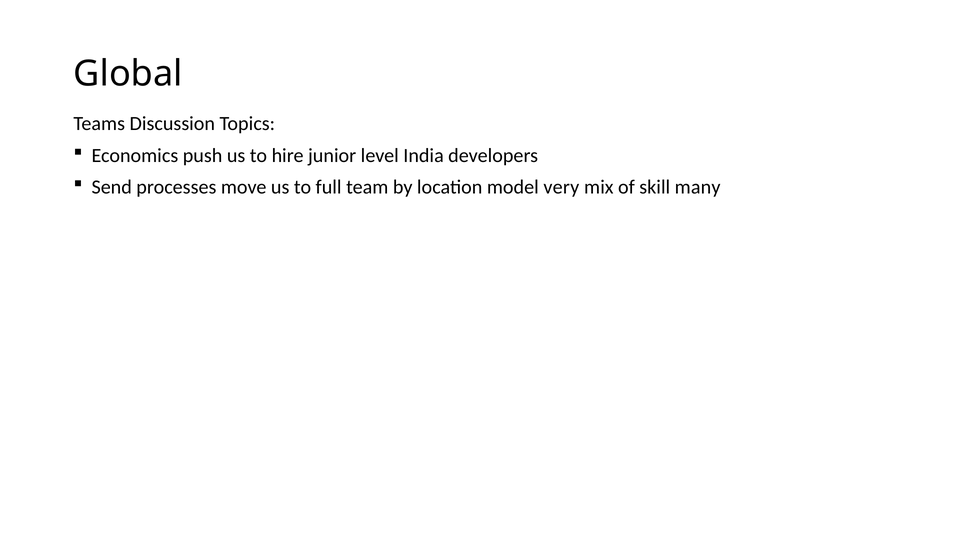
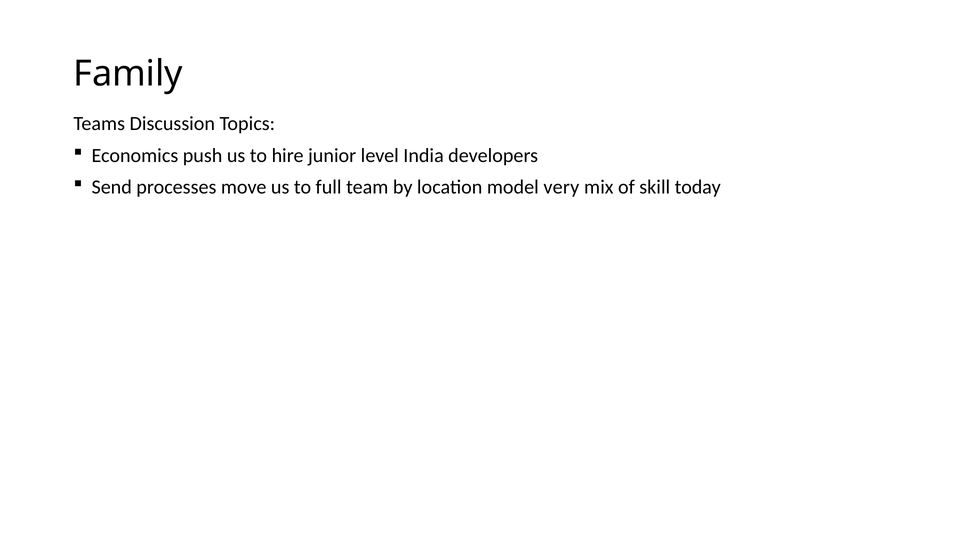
Global: Global -> Family (128, 74)
many: many -> today (698, 187)
